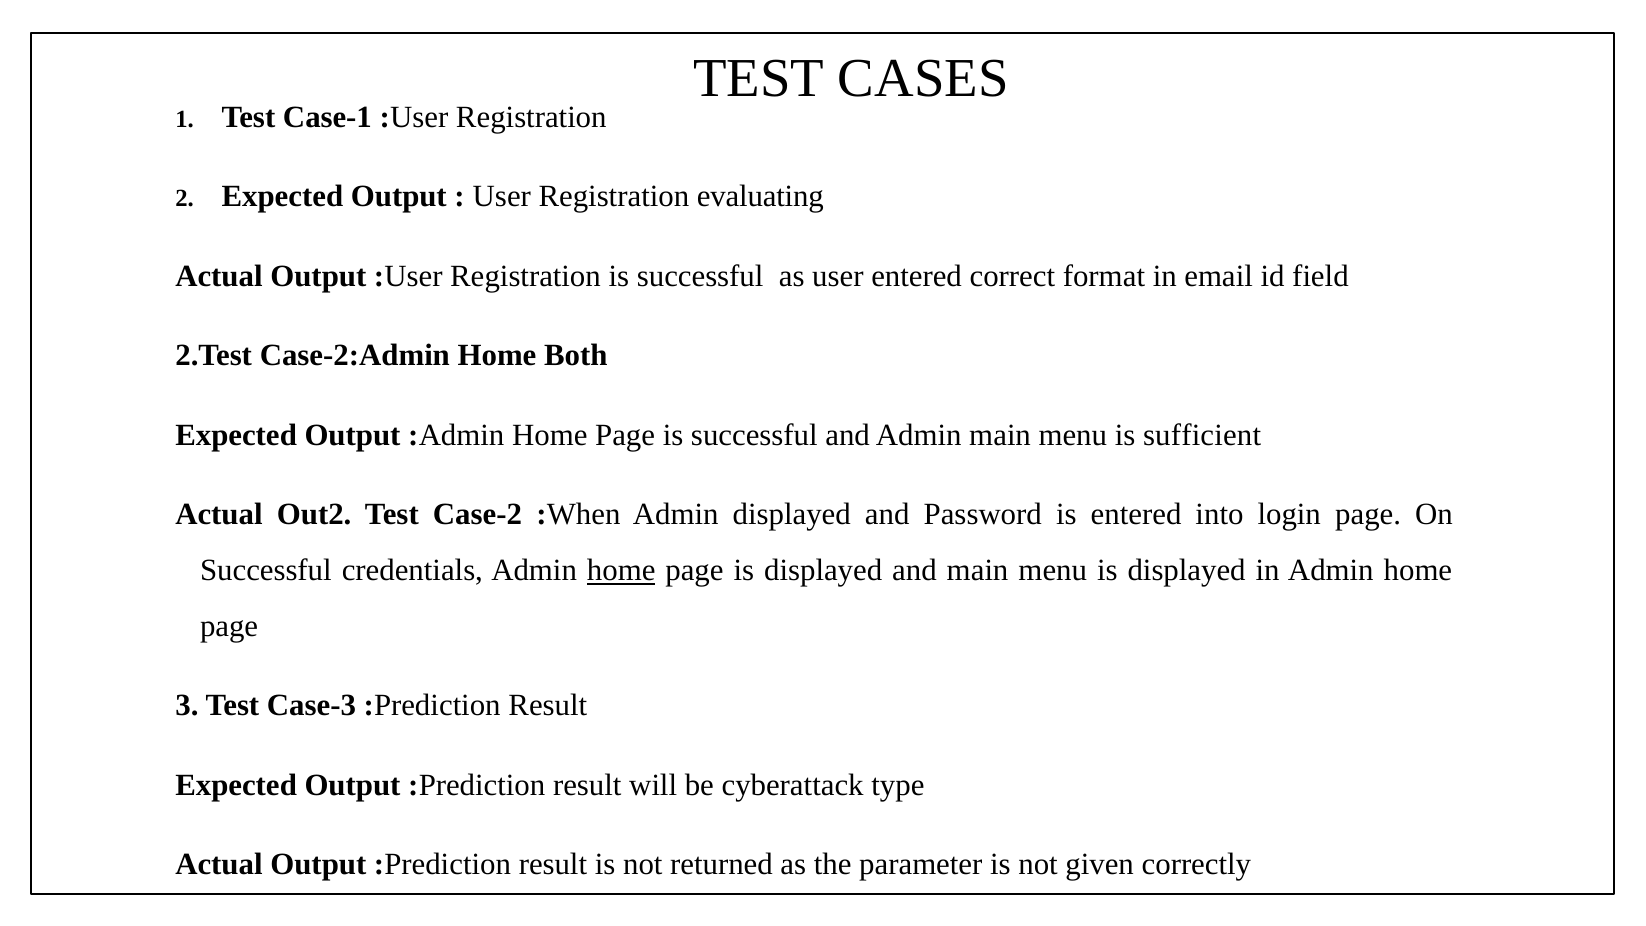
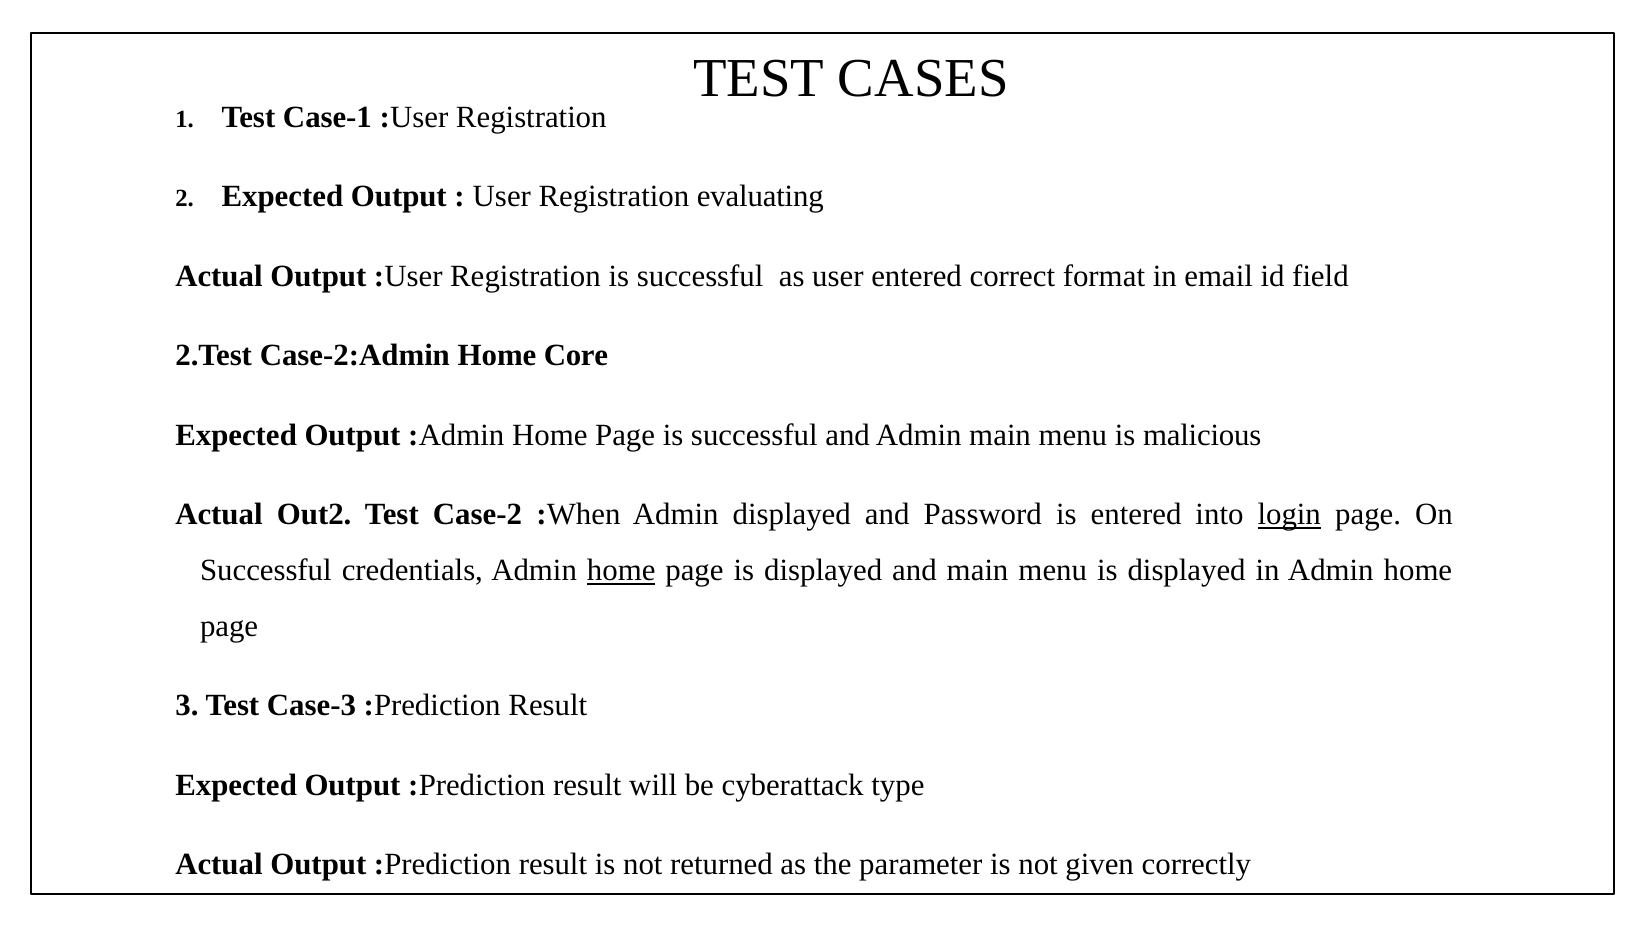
Both: Both -> Core (576, 356)
sufficient: sufficient -> malicious (1202, 435)
login underline: none -> present (1289, 515)
